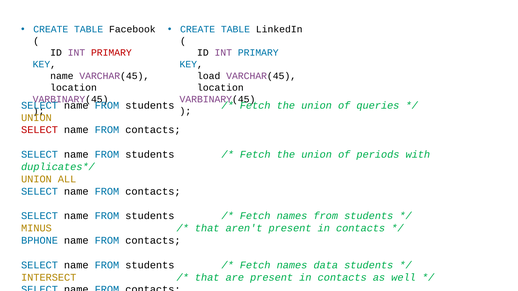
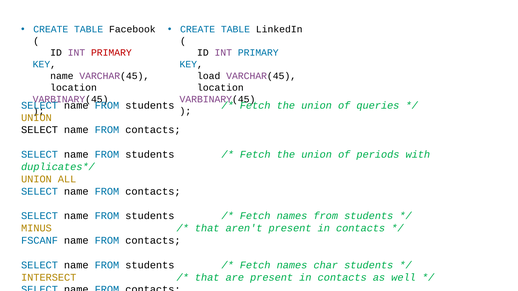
SELECT colour: red -> black (40, 130)
BPHONE: BPHONE -> FSCANF (40, 241)
data: data -> char (326, 265)
